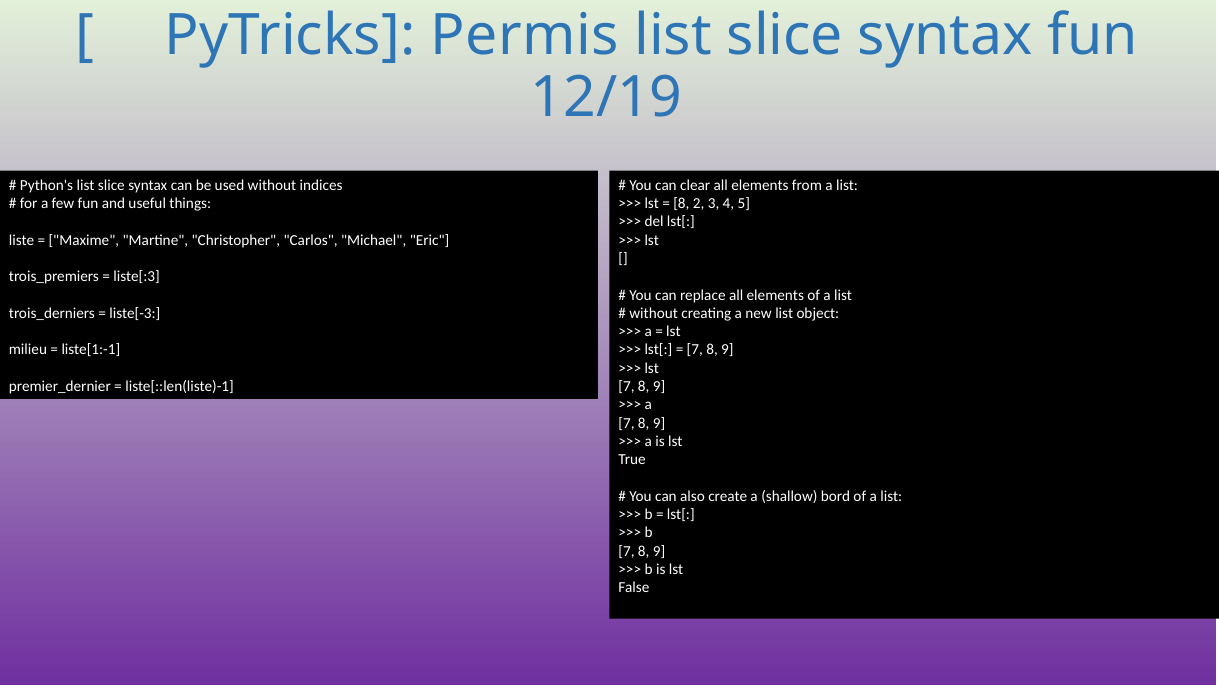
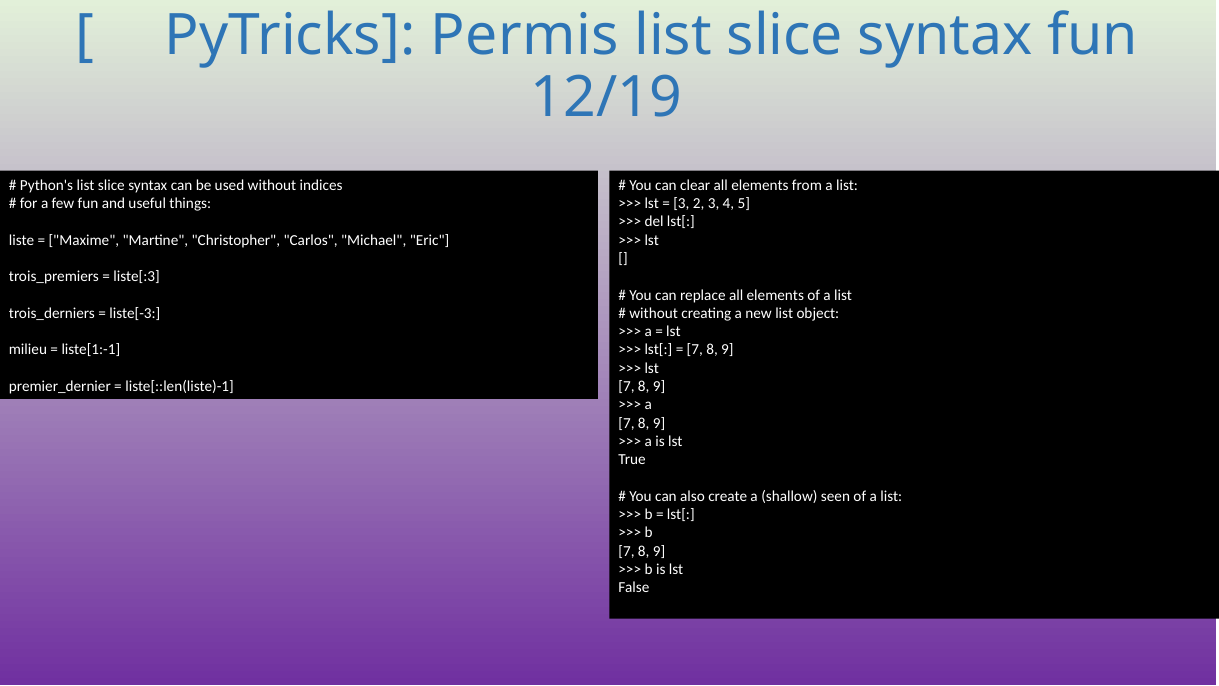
8: 8 -> 3 (681, 203)
bord: bord -> seen (835, 496)
